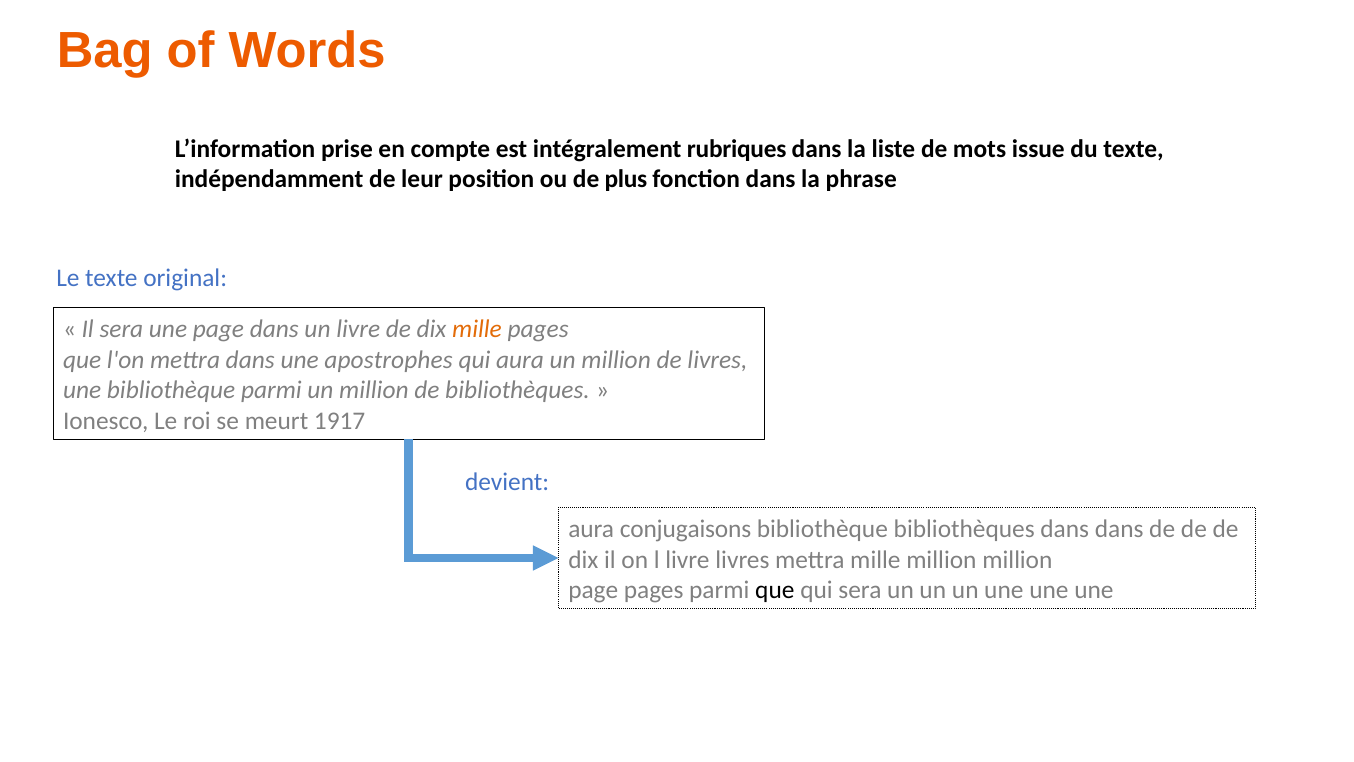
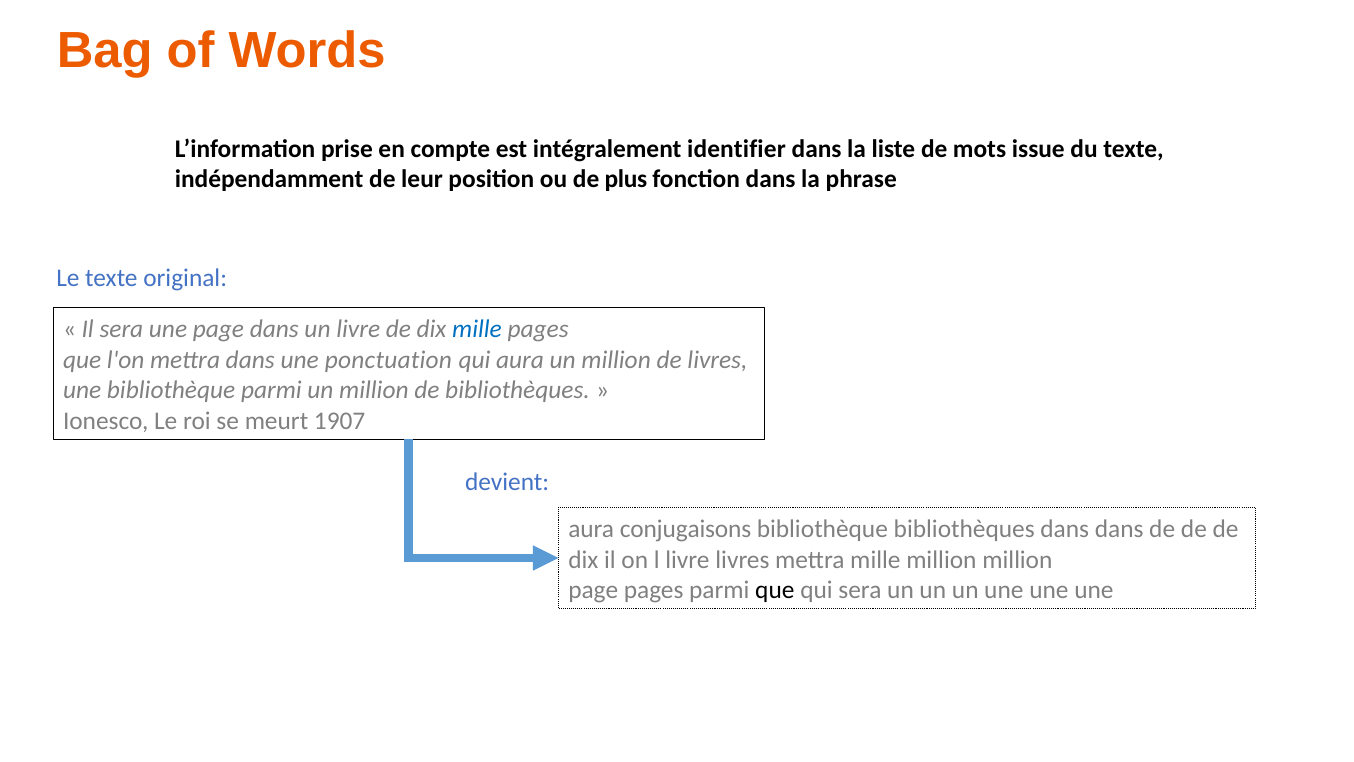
rubriques: rubriques -> identifier (736, 149)
mille colour: orange -> blue (477, 329)
apostrophes: apostrophes -> ponctuation (388, 360)
1917: 1917 -> 1907 (340, 421)
